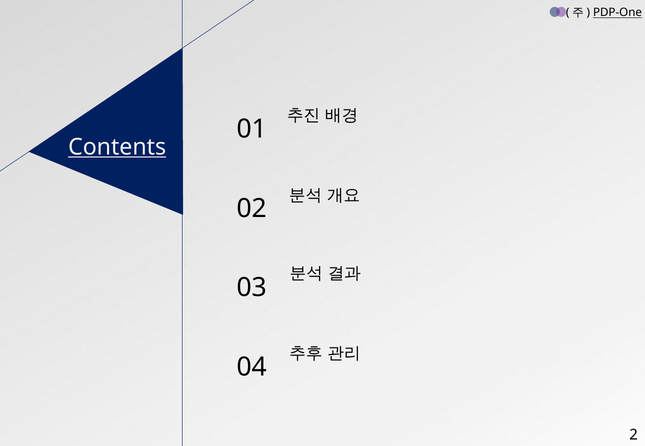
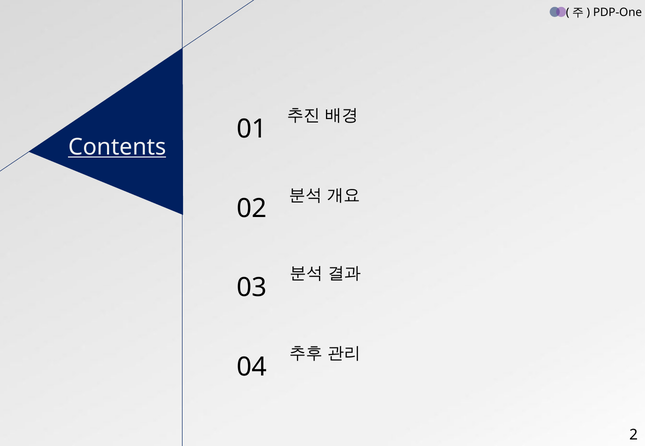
PDP-One underline: present -> none (617, 13)
